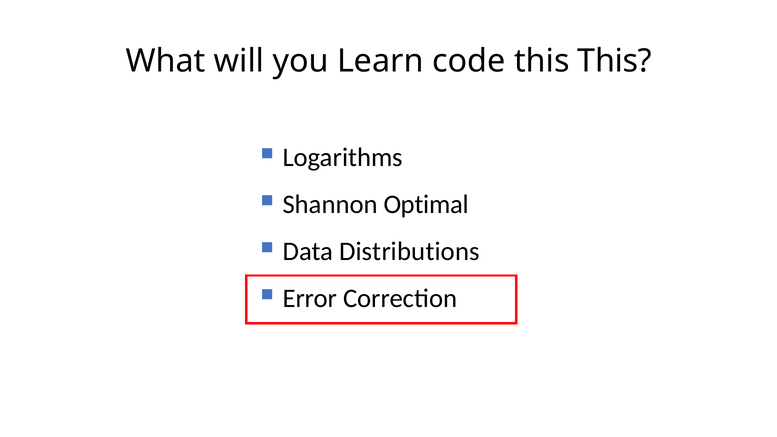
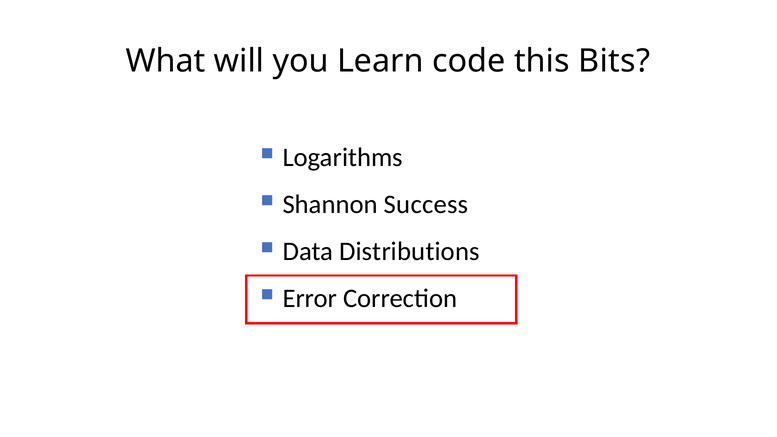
this This: This -> Bits (614, 61)
Optimal: Optimal -> Success (426, 204)
